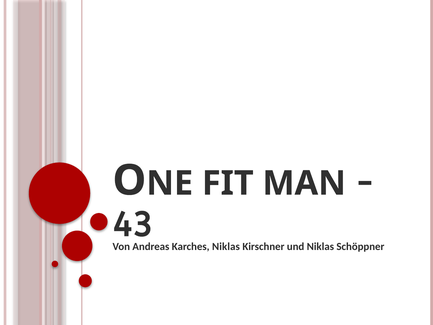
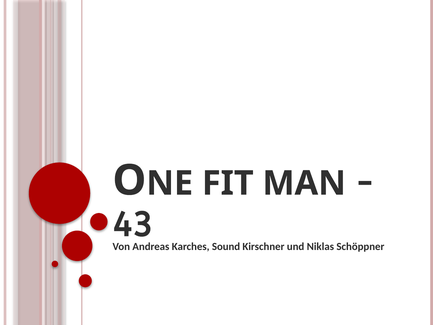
Karches Niklas: Niklas -> Sound (226, 246)
